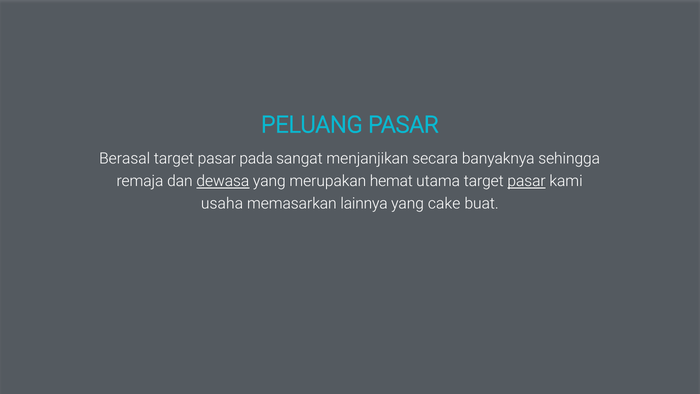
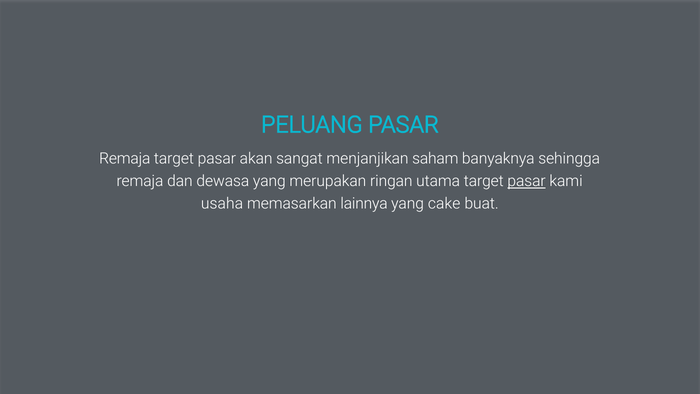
Berasal: Berasal -> Remaja (125, 159)
pada: pada -> akan (256, 159)
secara: secara -> saham (435, 159)
dewasa underline: present -> none (223, 181)
hemat: hemat -> ringan (391, 181)
